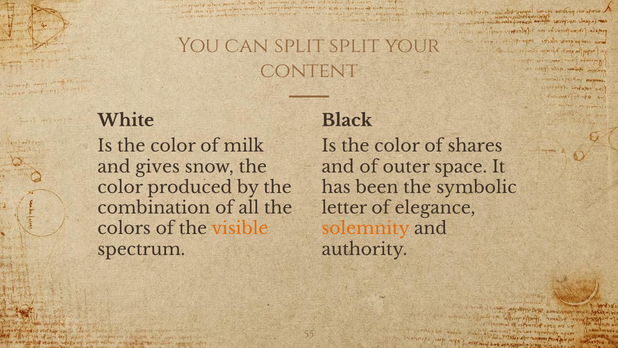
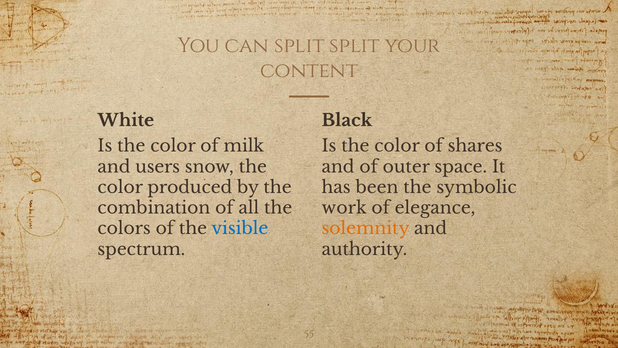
gives: gives -> users (158, 167)
letter: letter -> work (344, 208)
visible colour: orange -> blue (240, 229)
